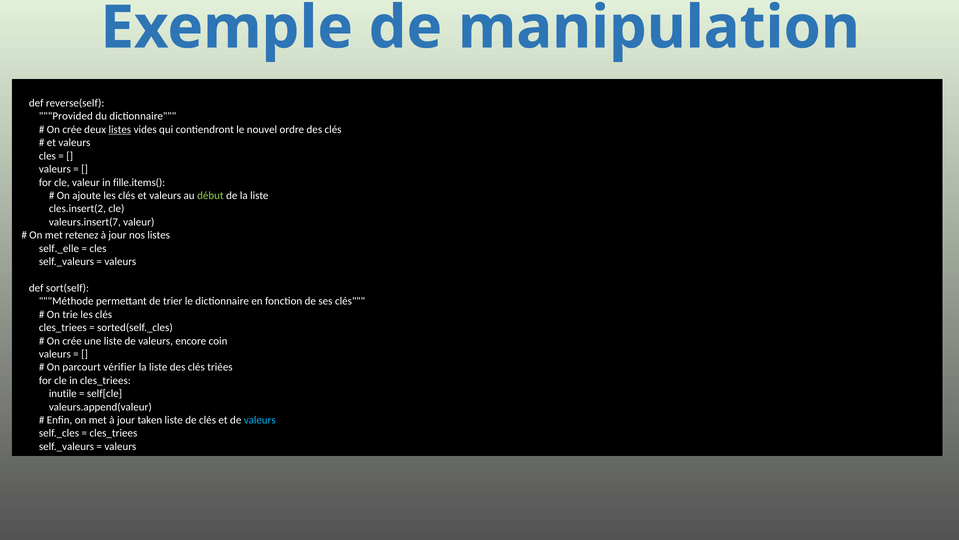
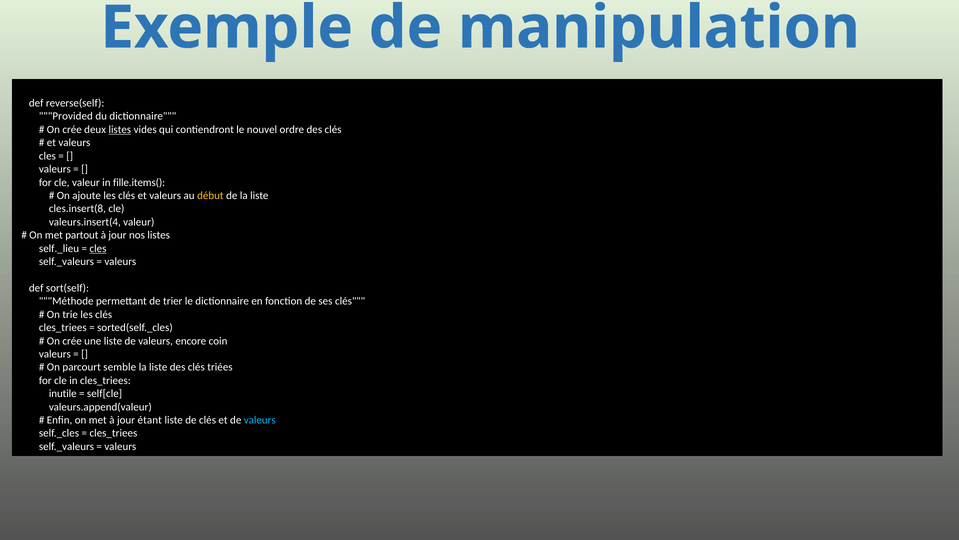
début colour: light green -> yellow (210, 195)
cles.insert(2: cles.insert(2 -> cles.insert(8 (77, 209)
valeurs.insert(7: valeurs.insert(7 -> valeurs.insert(4 (85, 222)
retenez: retenez -> partout (82, 235)
self._elle: self._elle -> self._lieu (59, 248)
cles underline: none -> present (98, 248)
vérifier: vérifier -> semble (120, 367)
taken: taken -> étant (150, 420)
